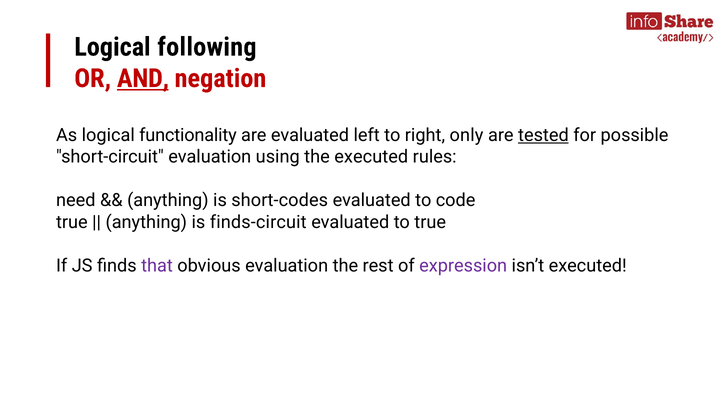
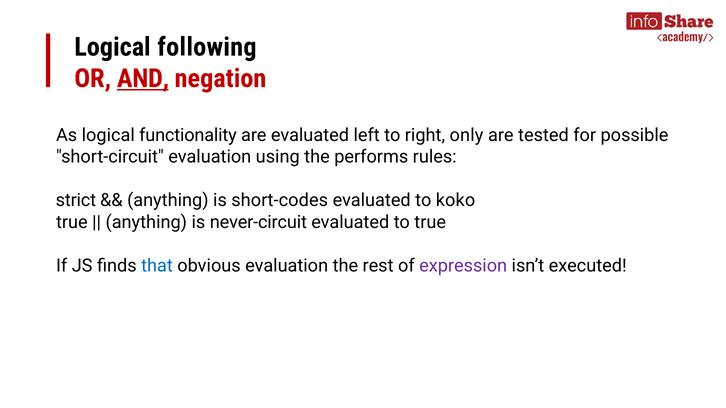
tested underline: present -> none (543, 135)
the executed: executed -> performs (371, 157)
need: need -> strict (76, 201)
code: code -> koko (456, 201)
finds-circuit: finds-circuit -> never-circuit (258, 222)
that colour: purple -> blue (157, 266)
